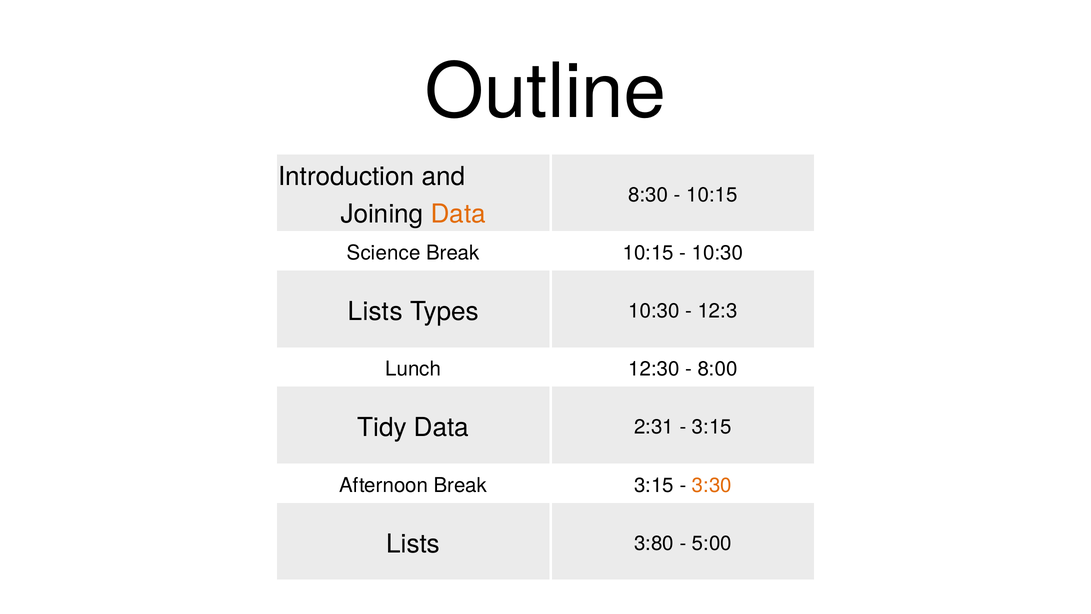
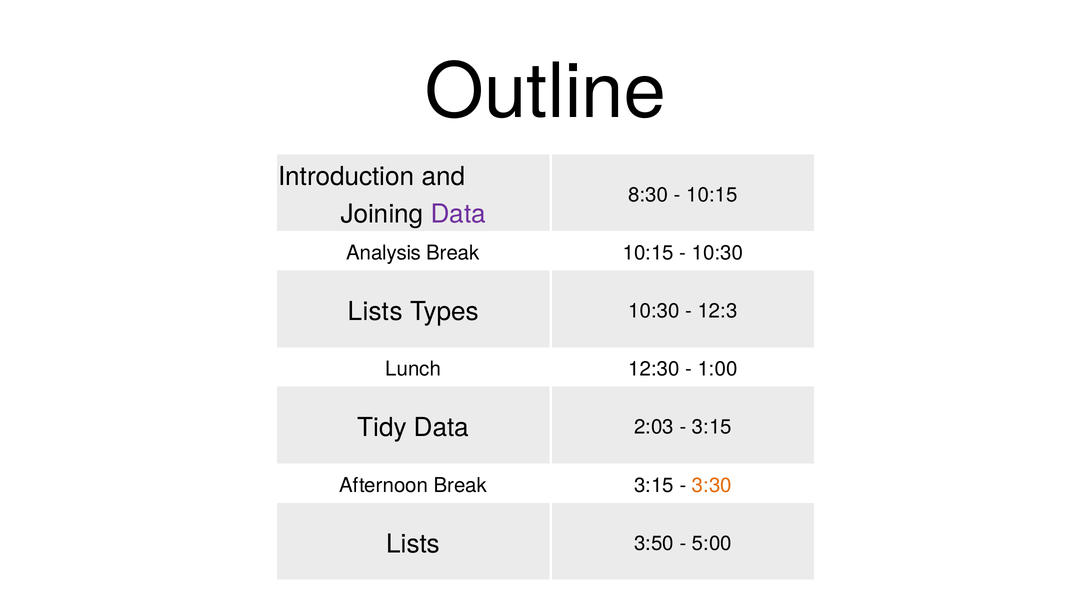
Data colour: orange -> purple (458, 214)
Science: Science -> Analysis (384, 253)
8:00: 8:00 -> 1:00 (718, 369)
2:31: 2:31 -> 2:03 (654, 427)
3:80: 3:80 -> 3:50 (654, 543)
